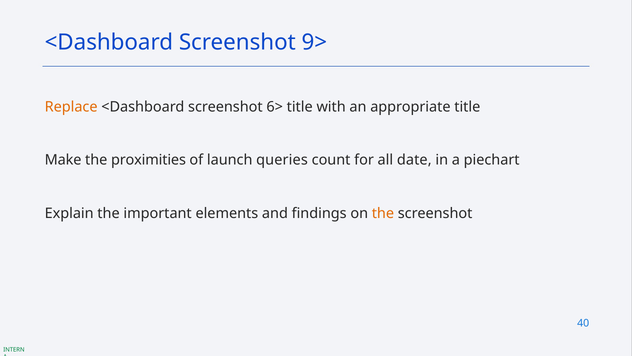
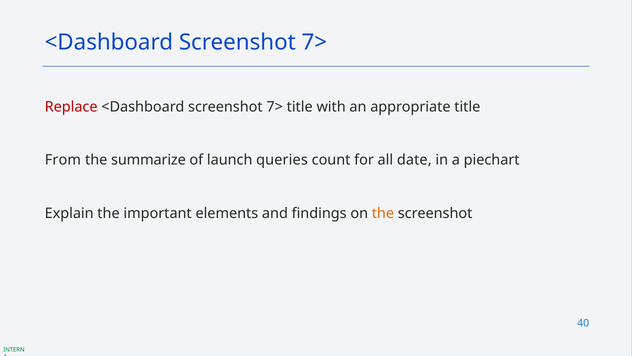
9>: 9> -> 7> (314, 42)
Replace colour: orange -> red (71, 107)
6>: 6> -> 7> (275, 107)
Make: Make -> From (63, 160)
proximities: proximities -> summarize (148, 160)
